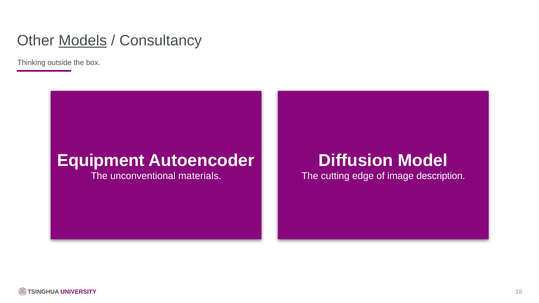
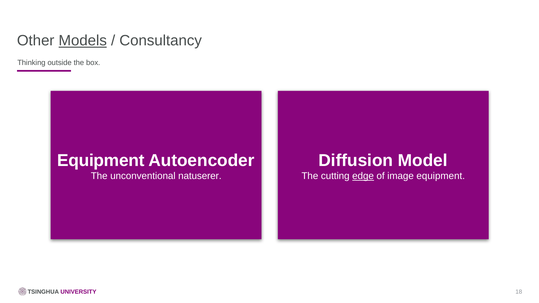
materials: materials -> natuserer (200, 176)
edge underline: none -> present (363, 176)
image description: description -> equipment (441, 176)
